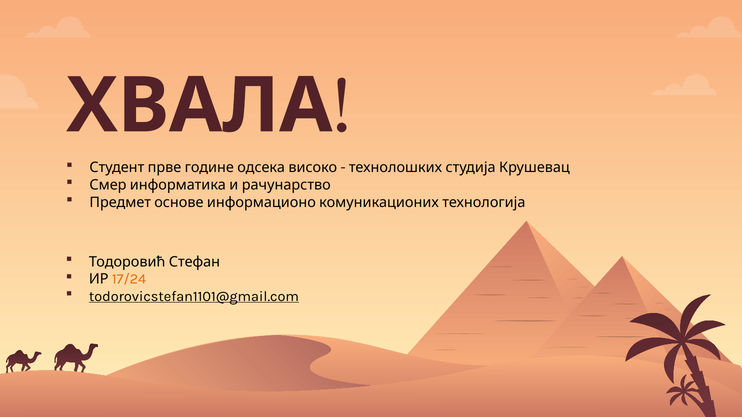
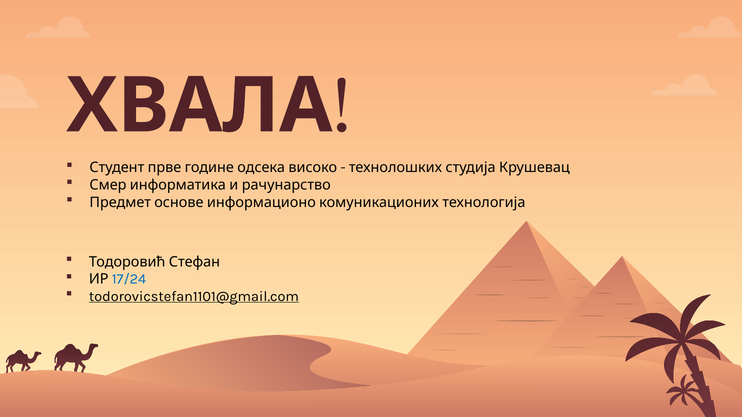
17/24 colour: orange -> blue (129, 279)
